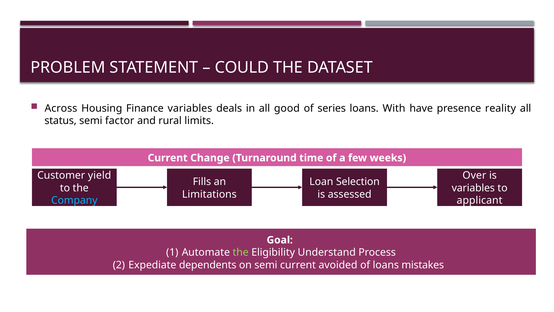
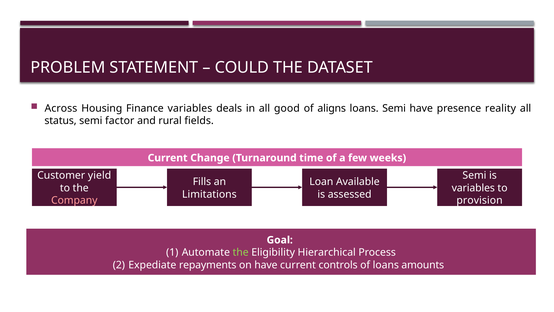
series: series -> aligns (332, 108)
loans With: With -> Semi (394, 108)
limits: limits -> fields (199, 121)
Over: Over -> Semi (474, 175)
Selection: Selection -> Available (358, 182)
Company colour: light blue -> pink (74, 200)
applicant: applicant -> provision (480, 200)
Understand: Understand -> Hierarchical (327, 252)
dependents: dependents -> repayments (208, 265)
on semi: semi -> have (266, 265)
avoided: avoided -> controls (338, 265)
mistakes: mistakes -> amounts (423, 265)
